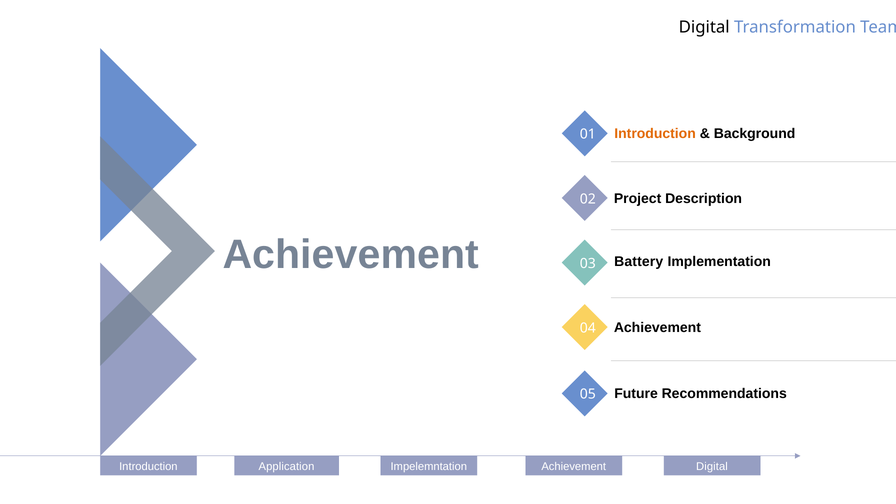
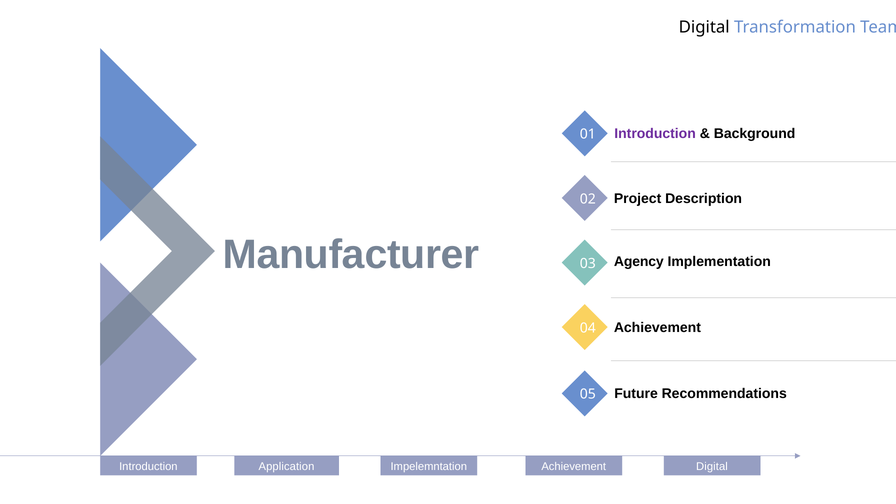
Introduction colour: orange -> purple (655, 134)
Achievement: Achievement -> Manufacturer (351, 255)
Battery: Battery -> Agency (639, 261)
